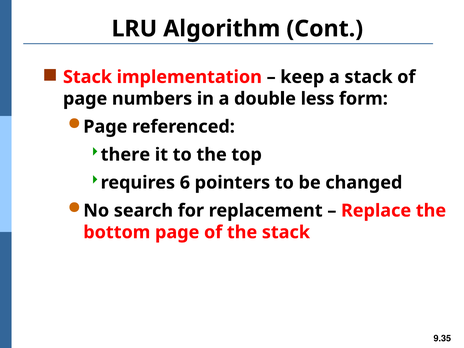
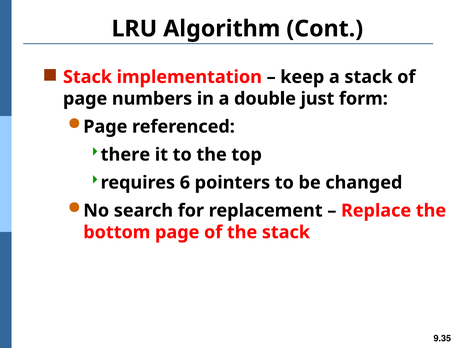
less: less -> just (317, 99)
